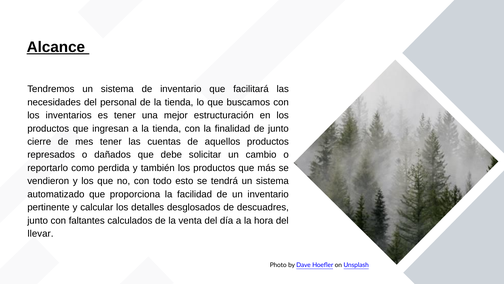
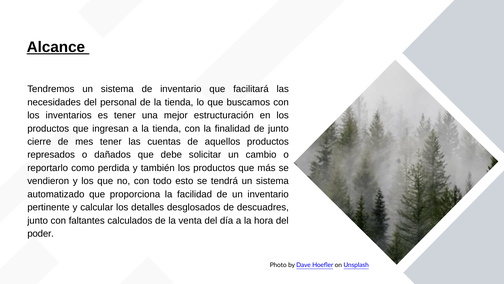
llevar: llevar -> poder (41, 233)
